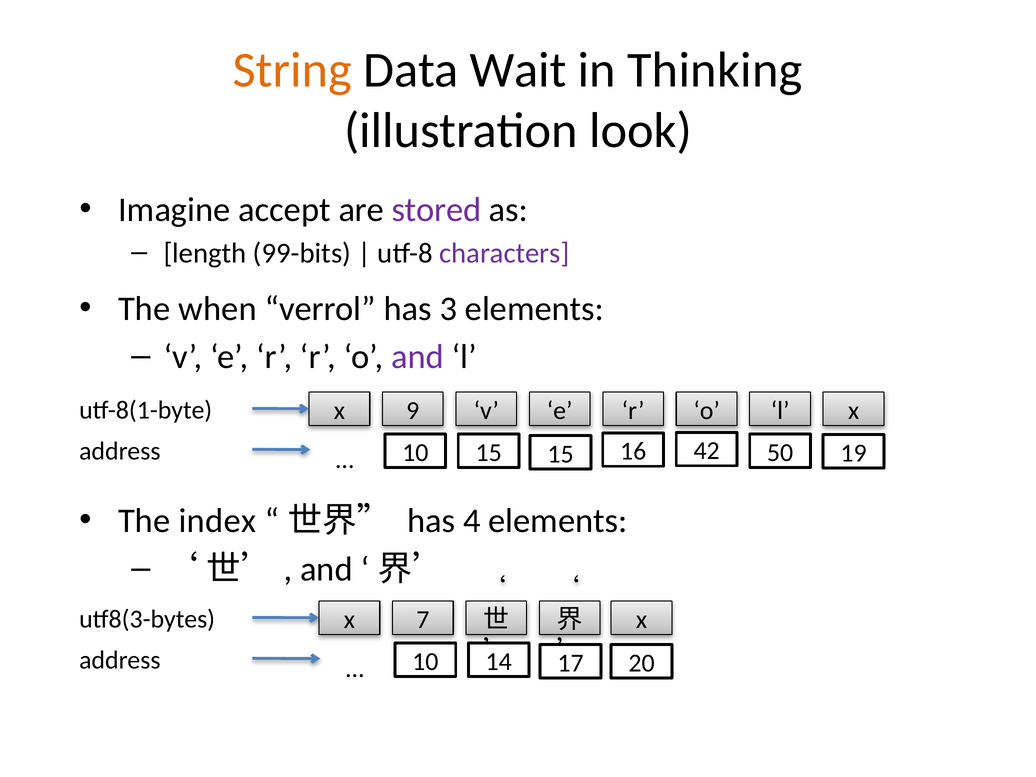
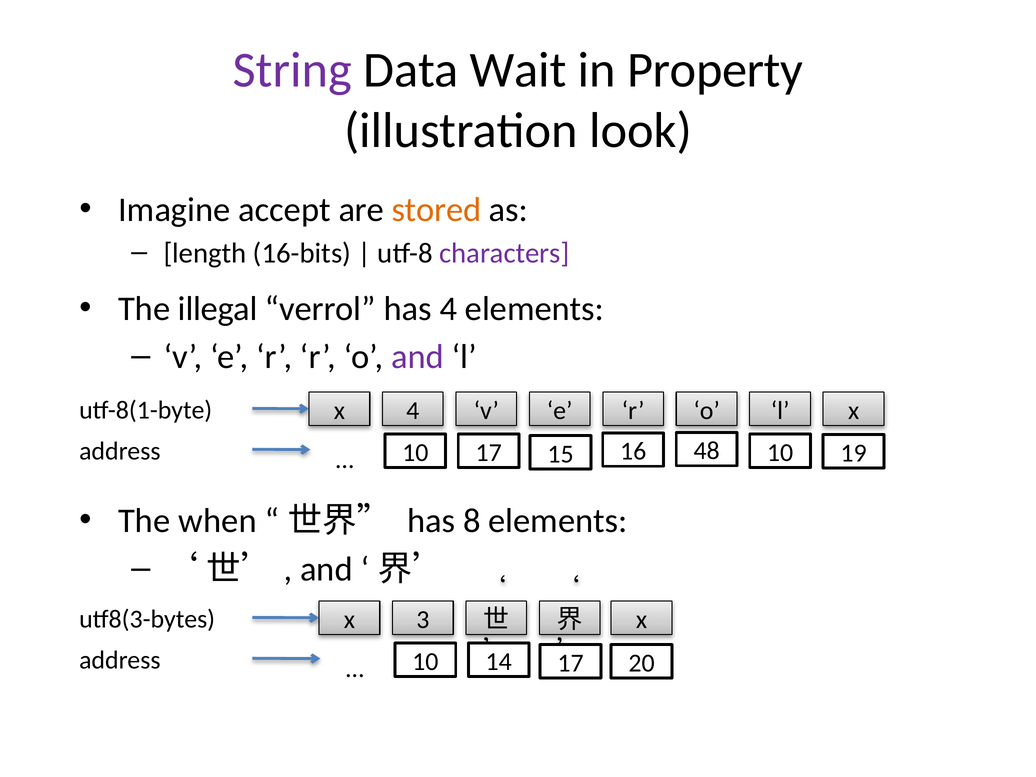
String colour: orange -> purple (292, 70)
Thinking: Thinking -> Property (715, 70)
stored colour: purple -> orange (436, 210)
99-bits: 99-bits -> 16-bits (302, 253)
when: when -> illegal (218, 309)
has 3: 3 -> 4 (448, 309)
x 9: 9 -> 4 (413, 411)
50: 50 -> 10 (780, 452)
10 15: 15 -> 17 (489, 452)
42: 42 -> 48 (707, 451)
index: index -> when (217, 521)
4: 4 -> 8 (472, 521)
7: 7 -> 3 (423, 620)
